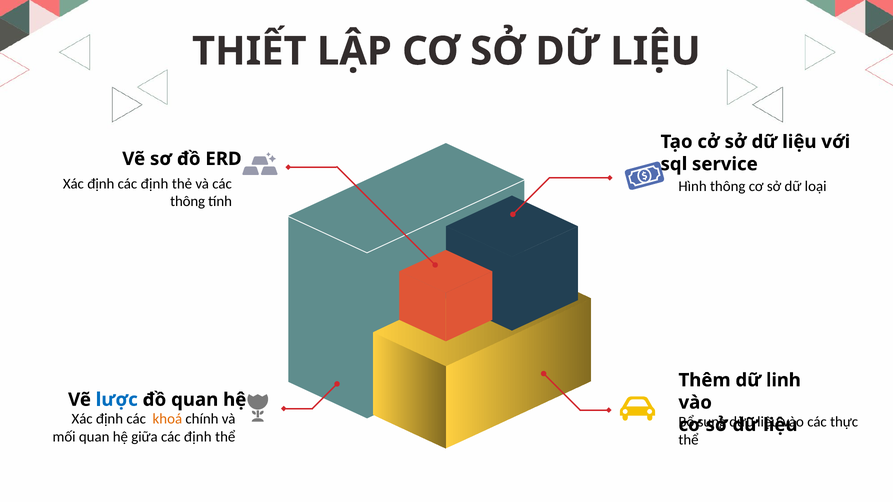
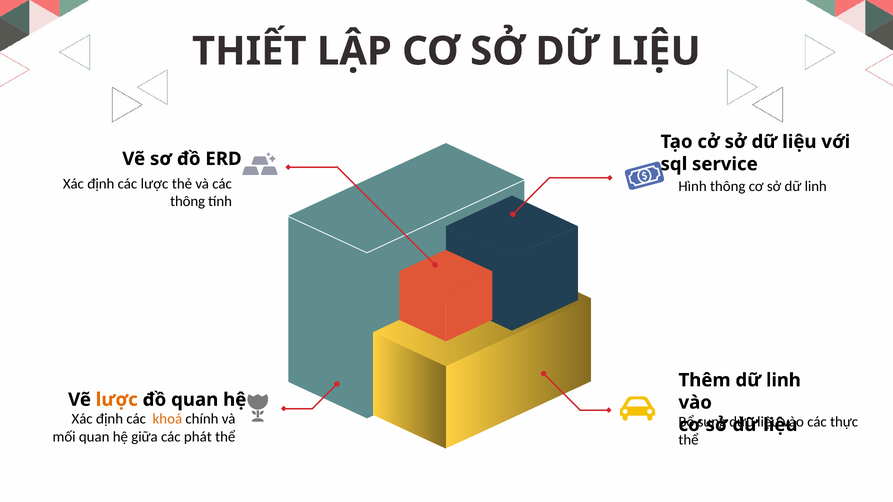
định các định: định -> lược (155, 184)
sở dữ loại: loại -> linh (816, 187)
lược colour: blue -> orange (117, 400)
giữa các định: định -> phát (198, 437)
